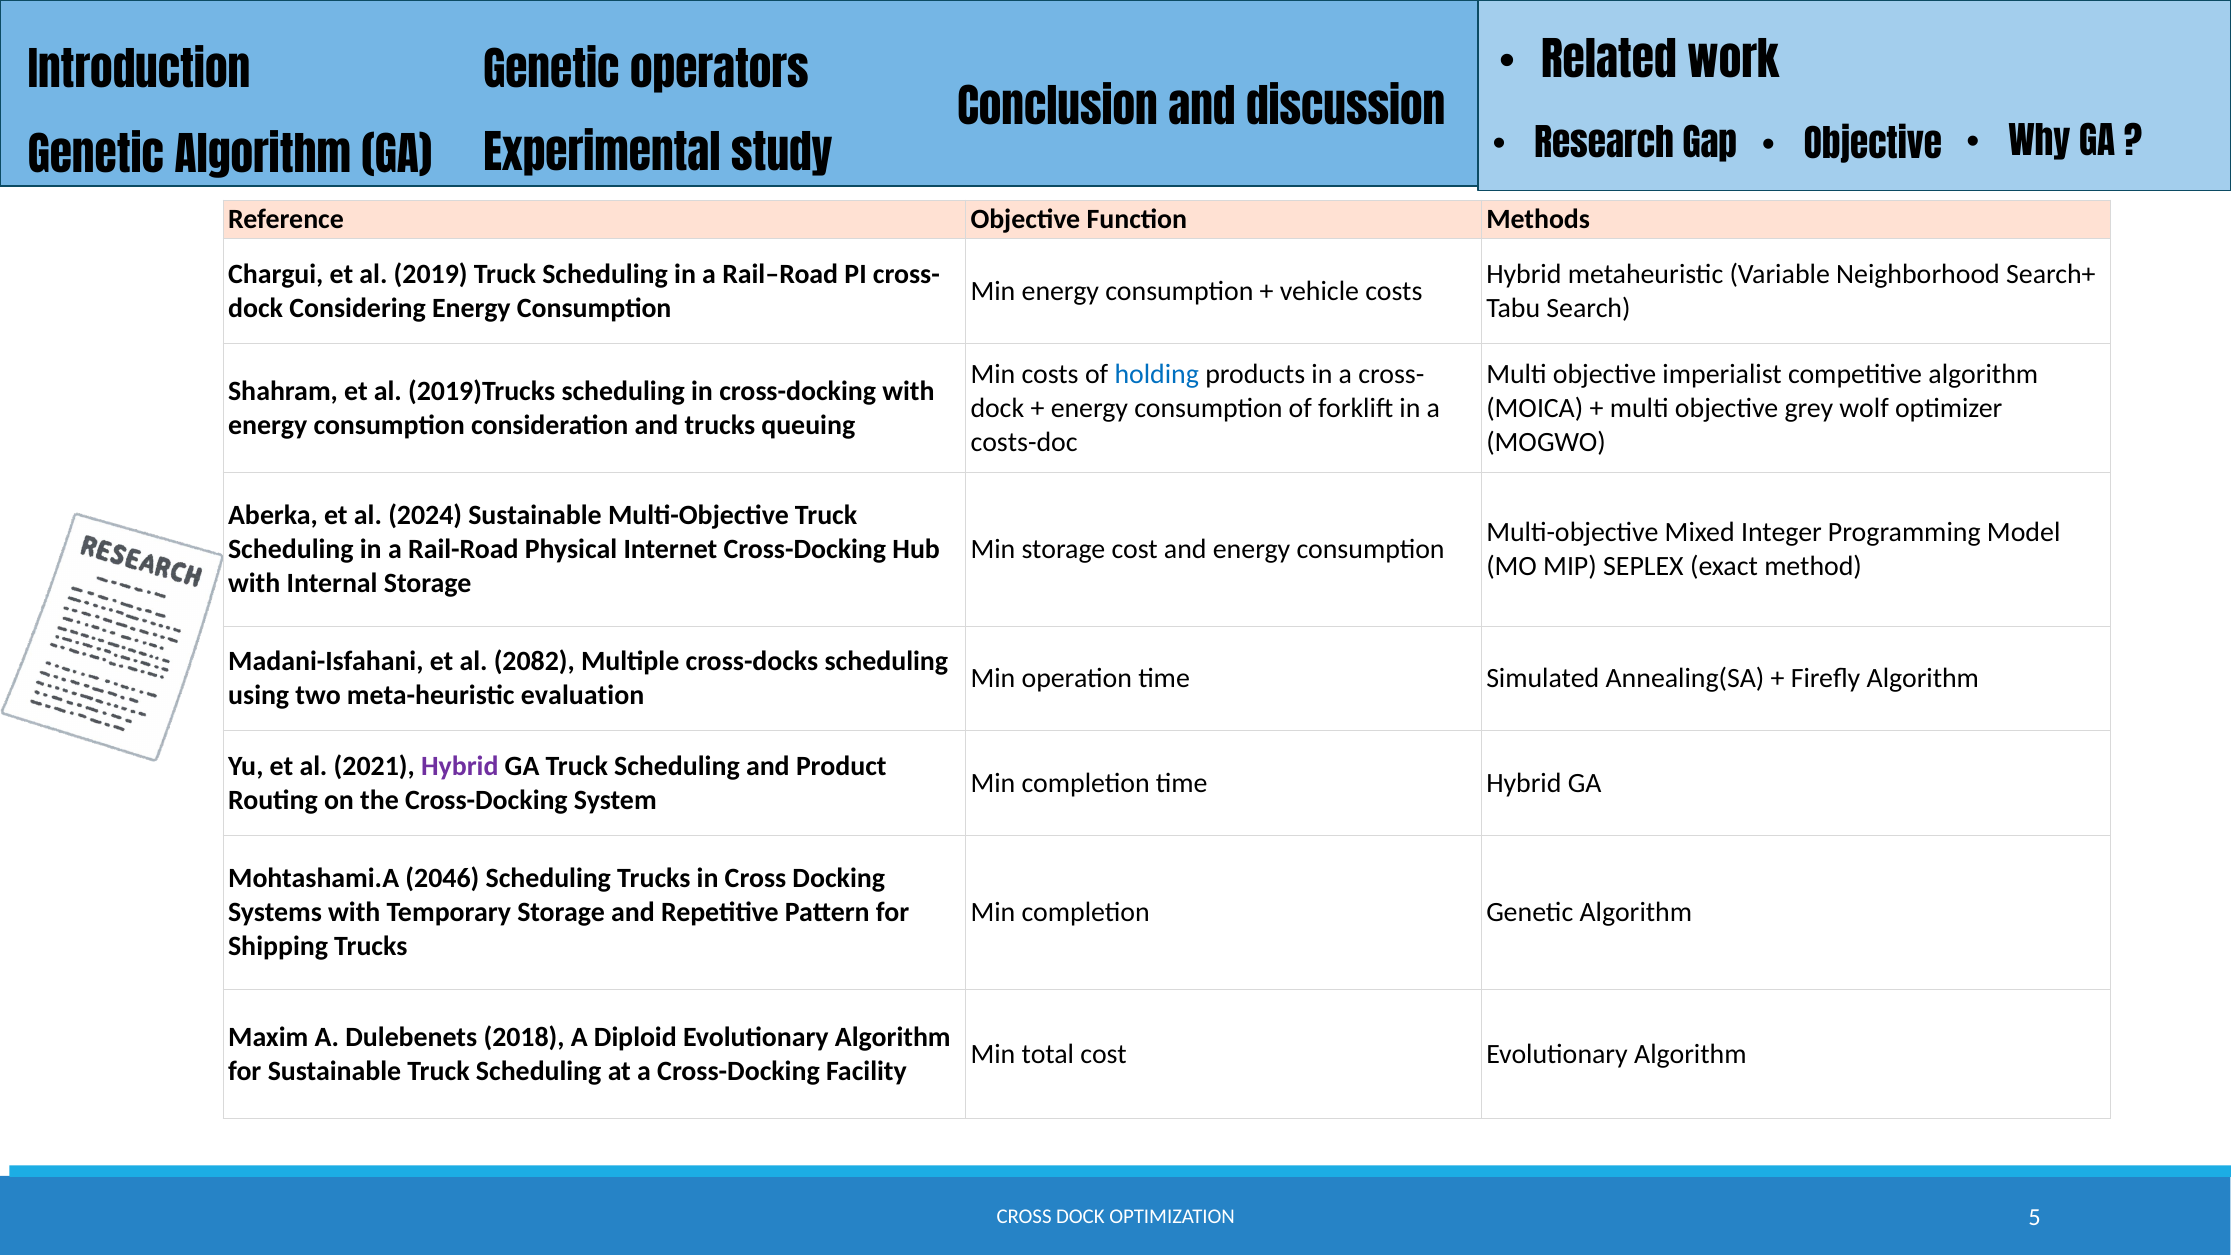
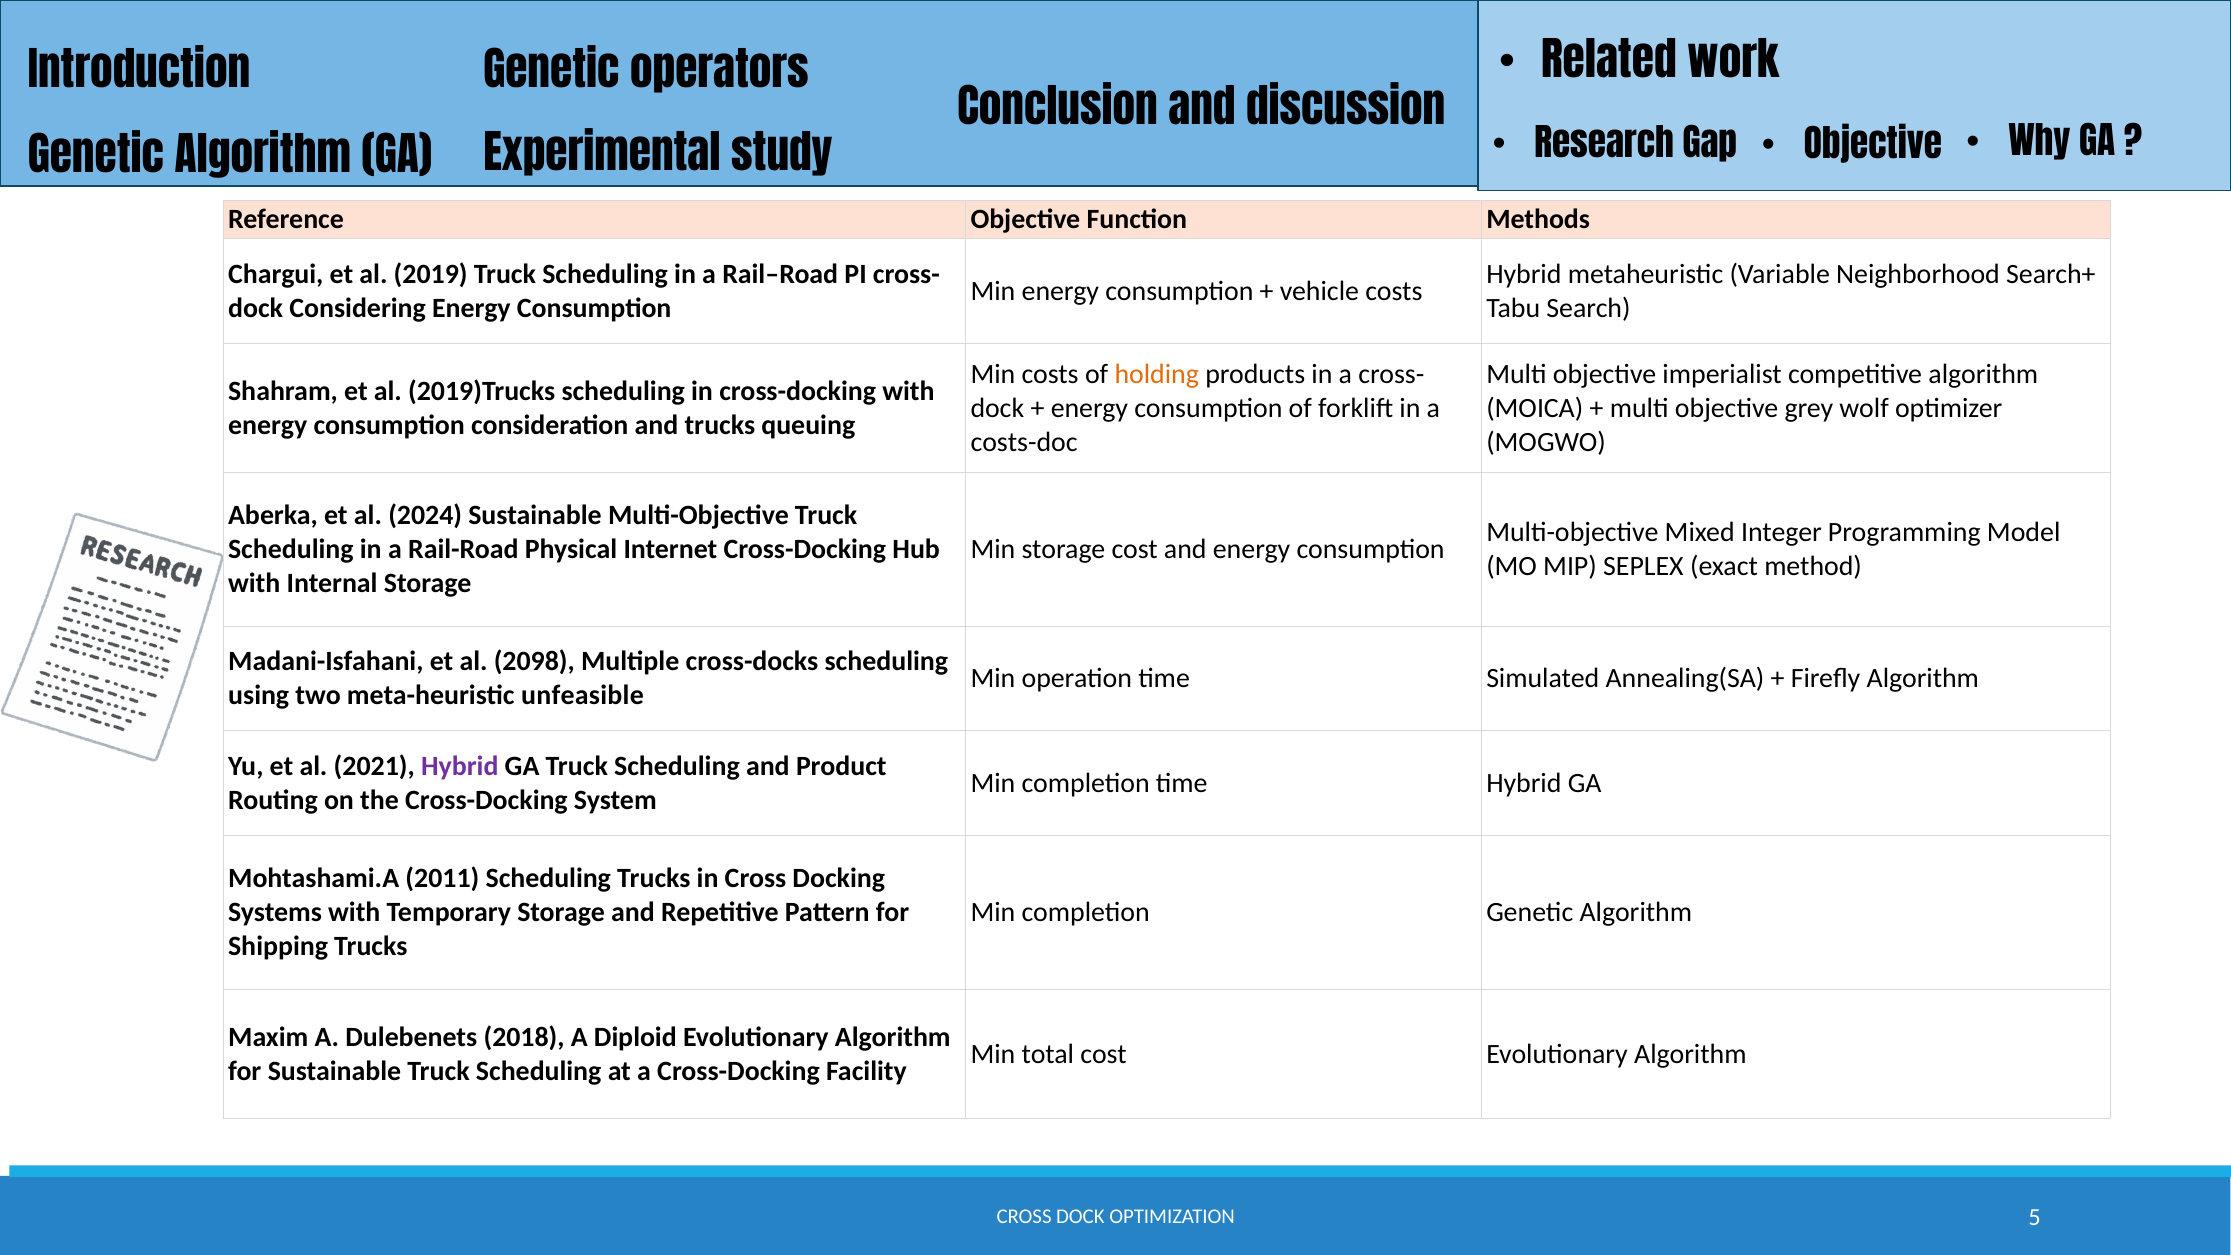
holding colour: blue -> orange (1157, 374)
2082: 2082 -> 2098 (534, 662)
evaluation: evaluation -> unfeasible (582, 696)
2046: 2046 -> 2011 (442, 878)
